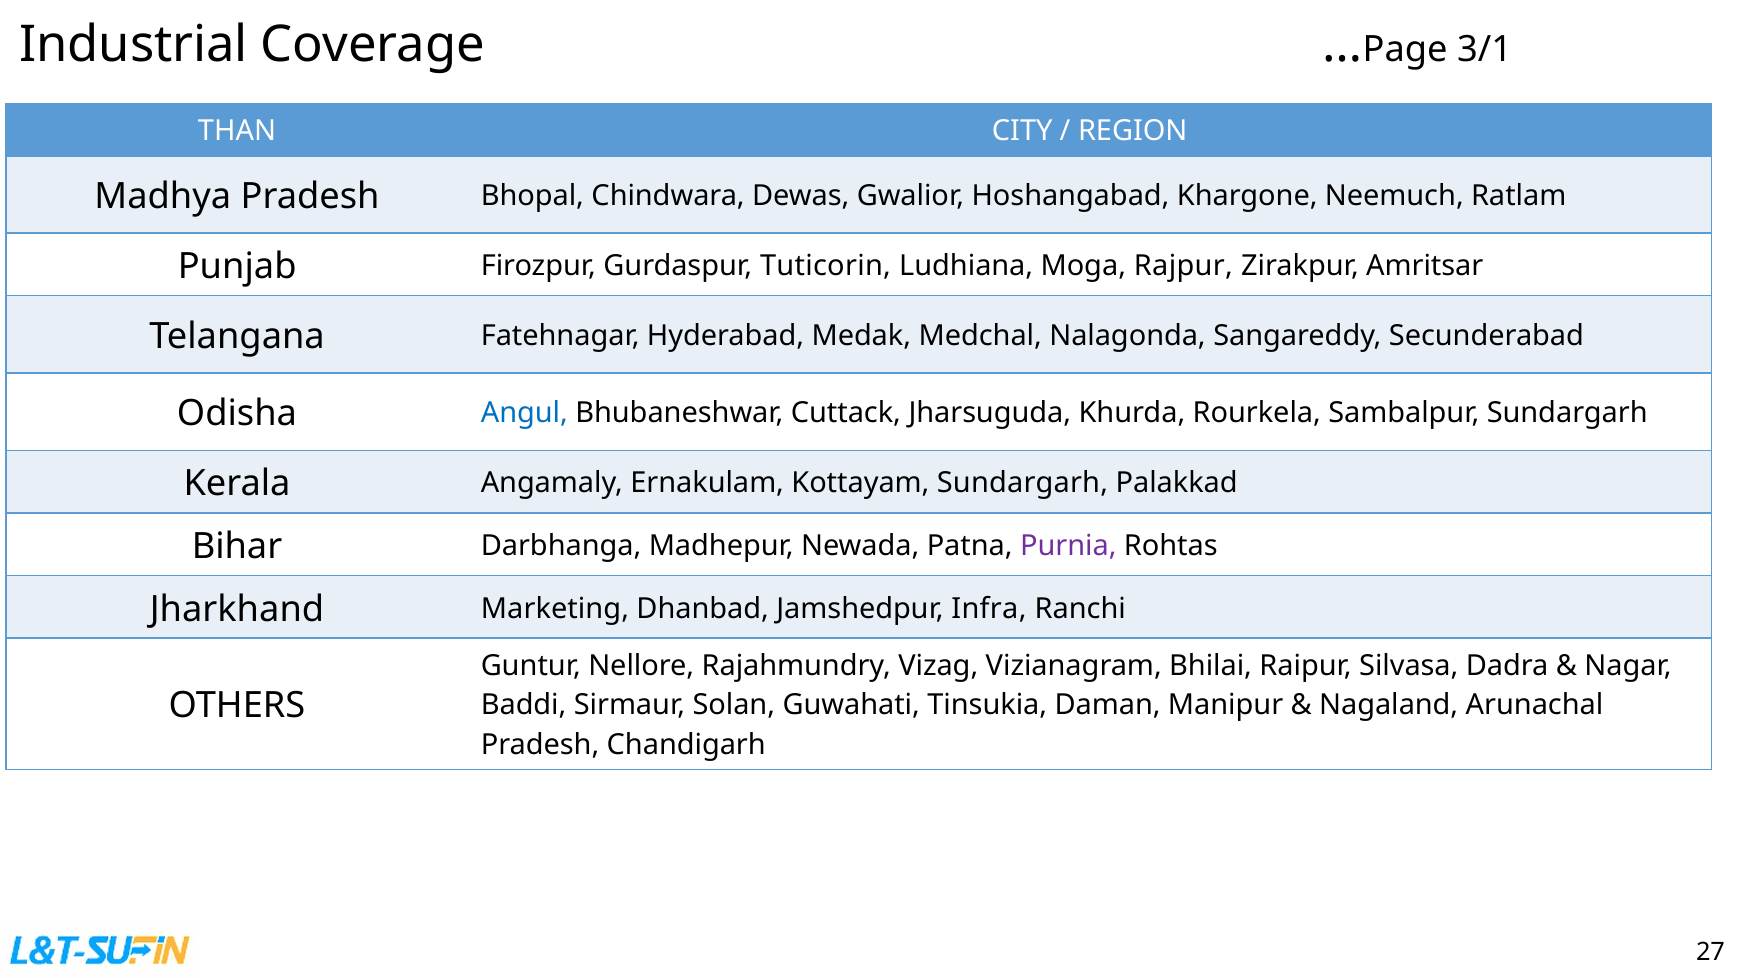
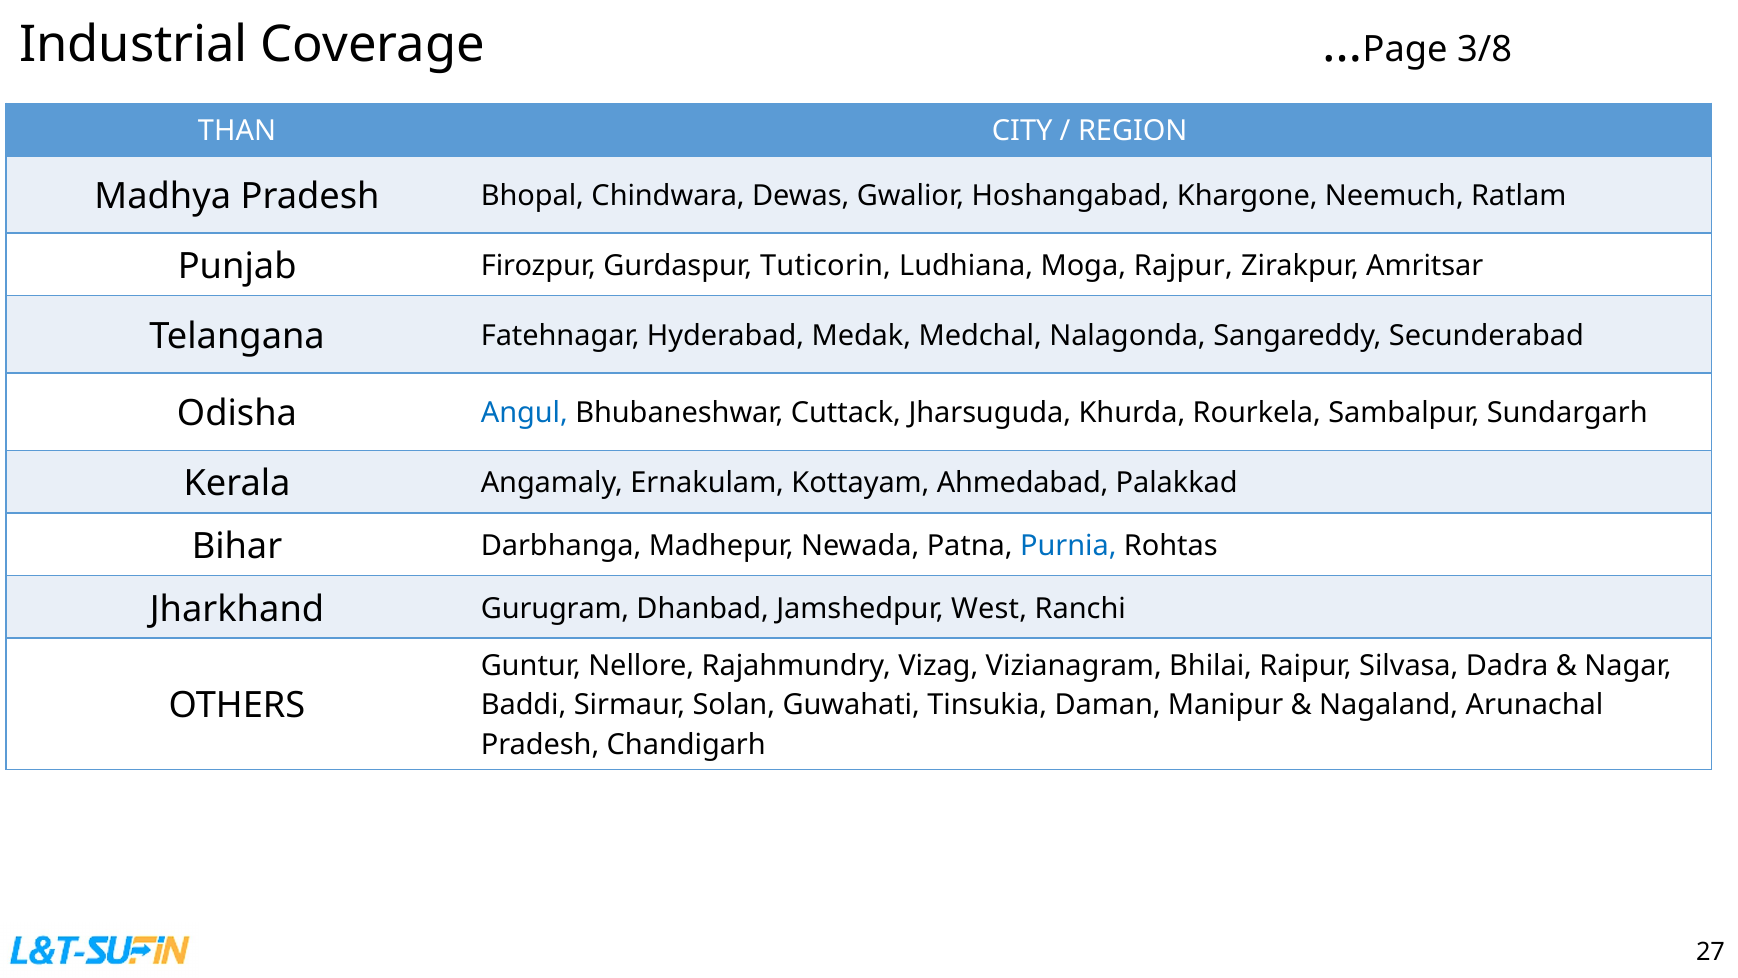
3/1: 3/1 -> 3/8 (1485, 49)
Kottayam Sundargarh: Sundargarh -> Ahmedabad (1023, 483)
Purnia colour: purple -> blue (1068, 546)
Marketing: Marketing -> Gurugram (555, 608)
Infra: Infra -> West (989, 608)
